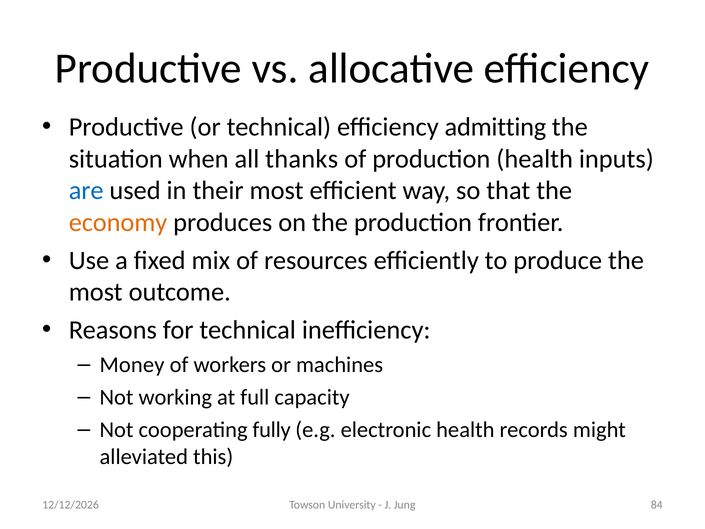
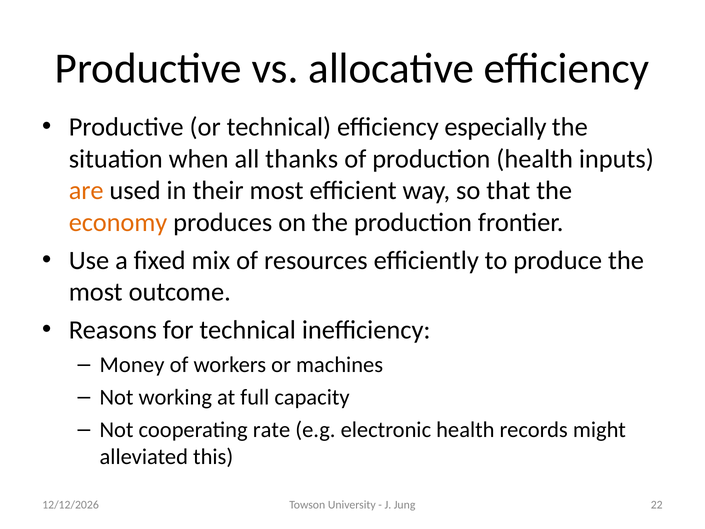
admitting: admitting -> especially (495, 127)
are colour: blue -> orange (86, 191)
fully: fully -> rate (271, 430)
84: 84 -> 22 (657, 505)
